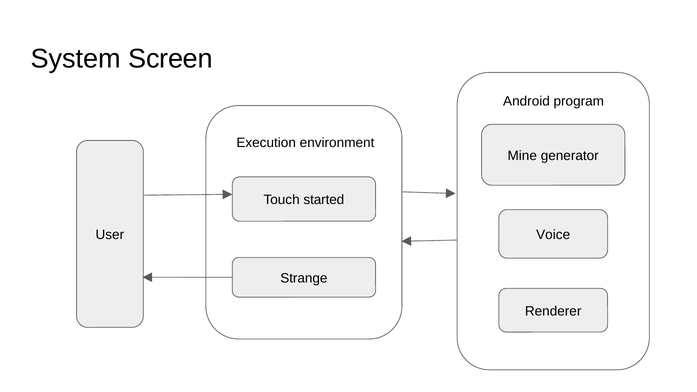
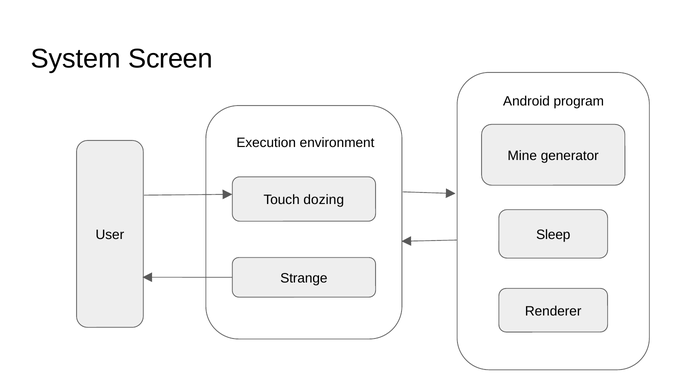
started: started -> dozing (324, 200)
Voice: Voice -> Sleep (553, 235)
